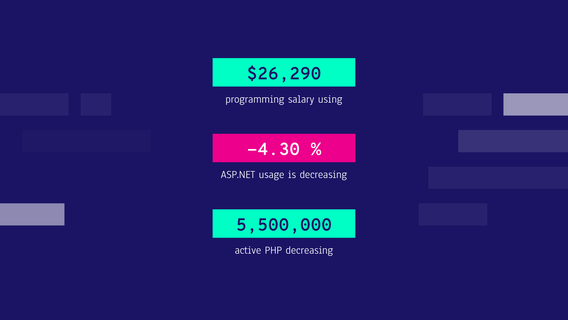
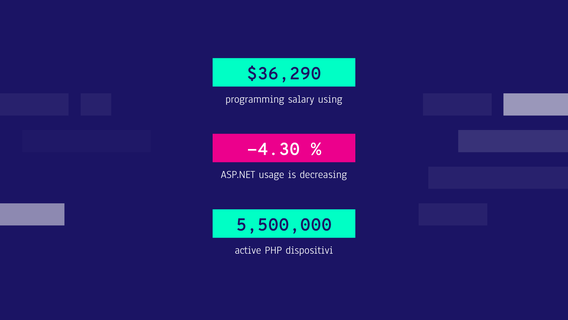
$26,290: $26,290 -> $36,290 (284, 73)
PHP decreasing: decreasing -> dispositivi (309, 250)
